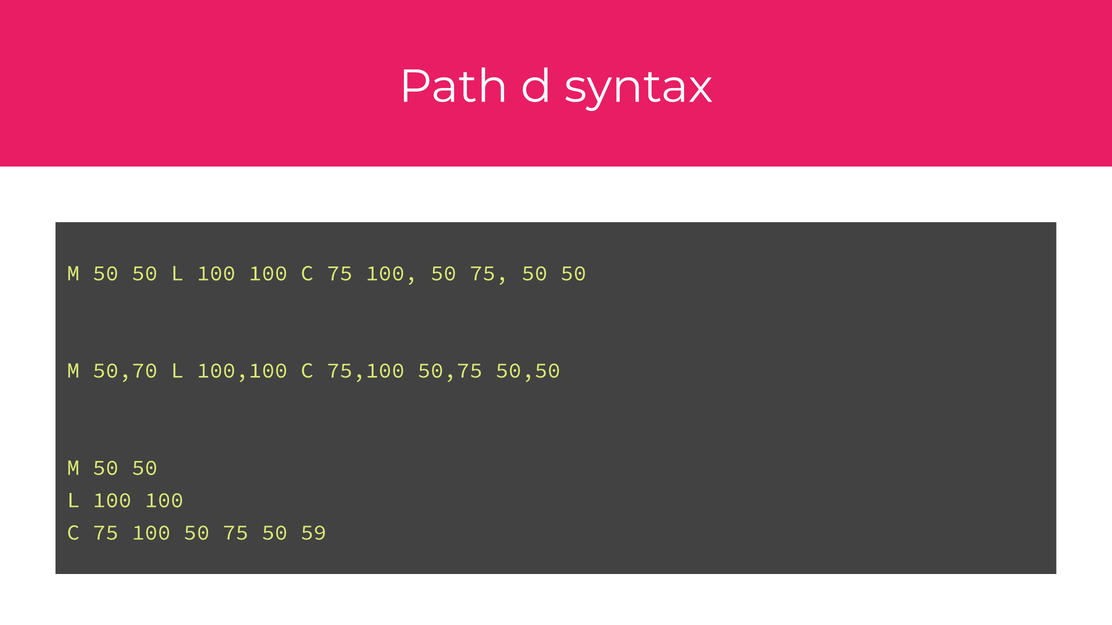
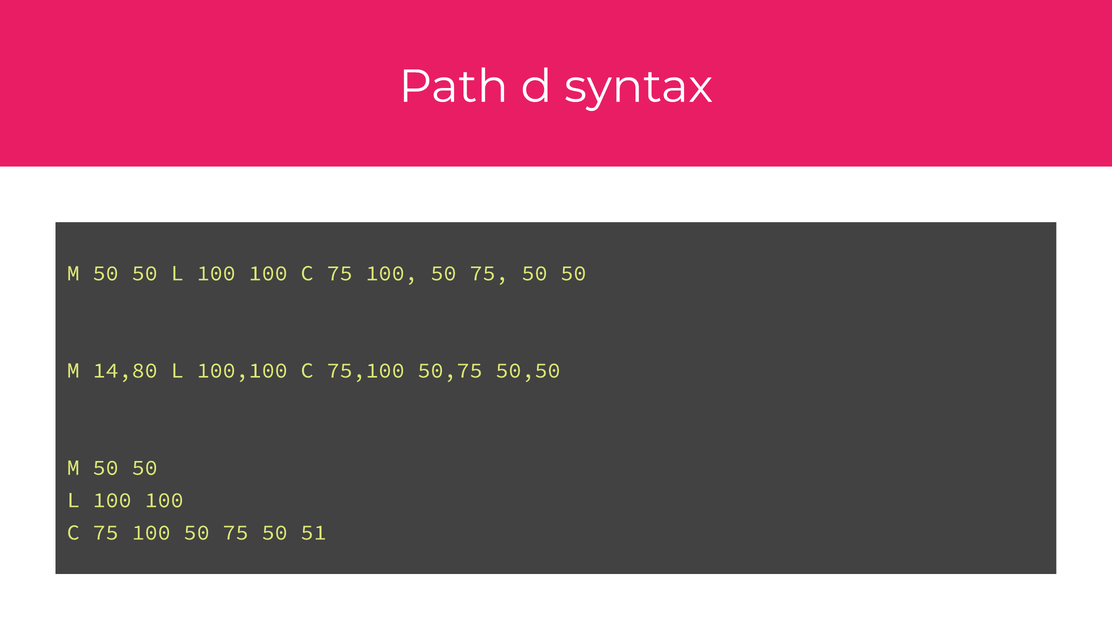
50,70: 50,70 -> 14,80 (125, 371)
59: 59 -> 51 (314, 533)
